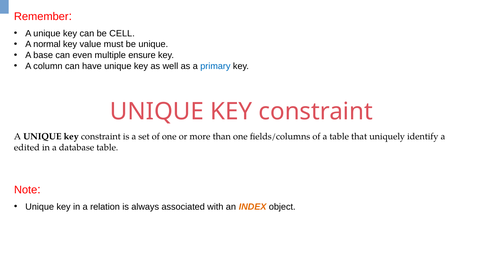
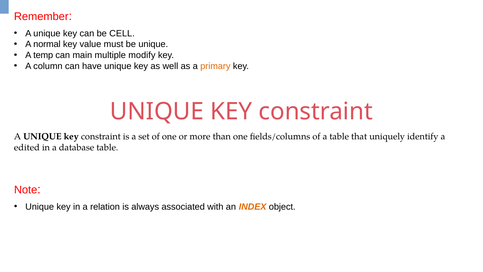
base: base -> temp (43, 55)
even: even -> main (82, 55)
ensure: ensure -> modify (142, 55)
primary colour: blue -> orange (215, 66)
